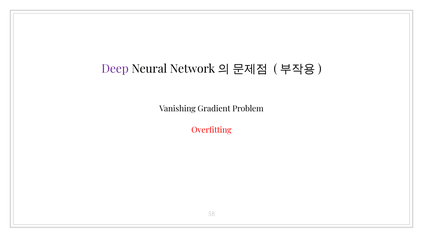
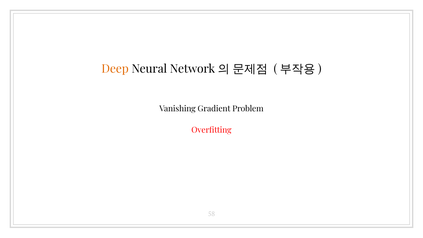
Deep colour: purple -> orange (115, 69)
